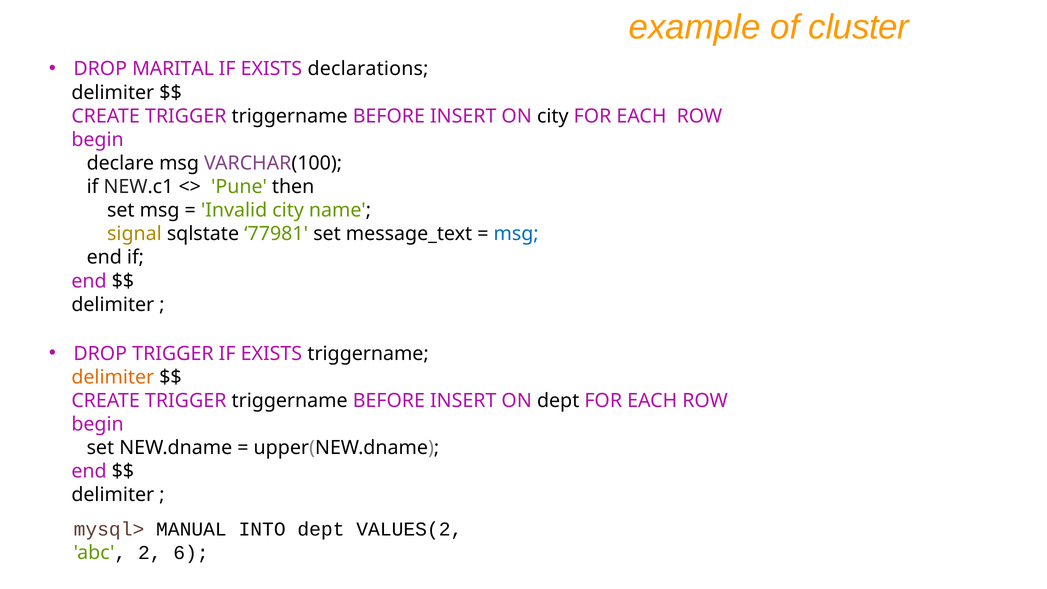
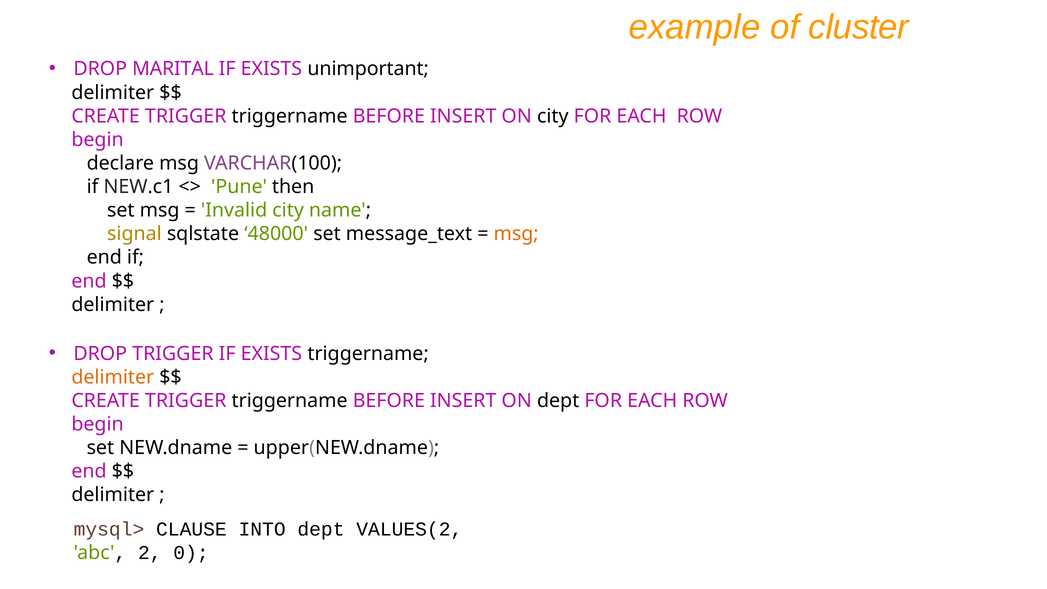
declarations: declarations -> unimportant (368, 69)
77981: 77981 -> 48000 (276, 234)
msg colour: blue -> orange (516, 234)
MANUAL: MANUAL -> CLAUSE (191, 529)
6: 6 -> 0 (191, 553)
